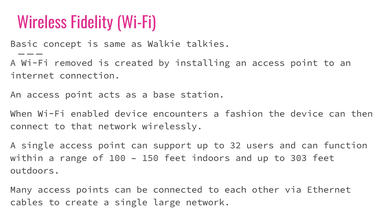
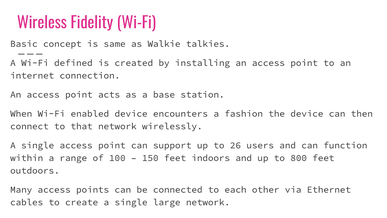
removed: removed -> defined (73, 63)
32: 32 -> 26 (235, 145)
303: 303 -> 800 (299, 158)
